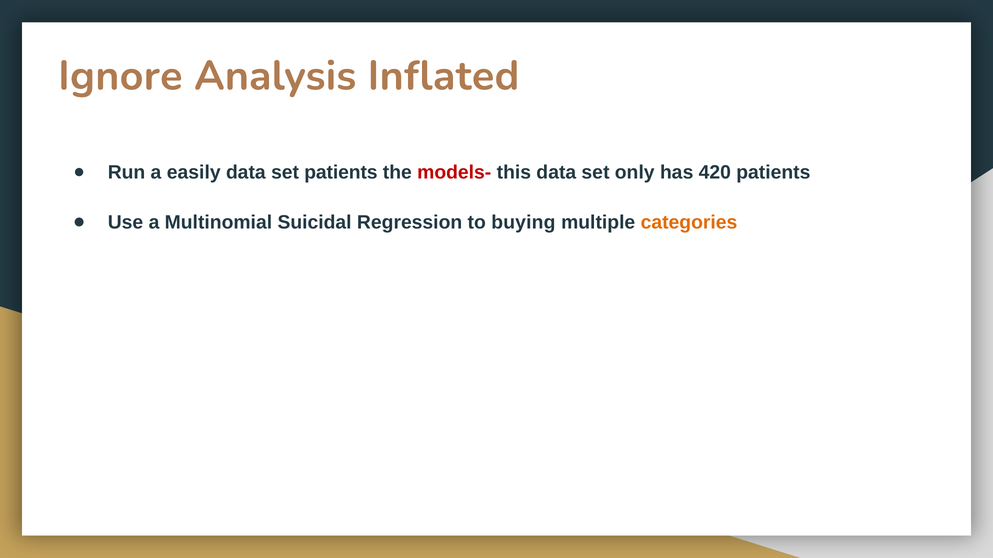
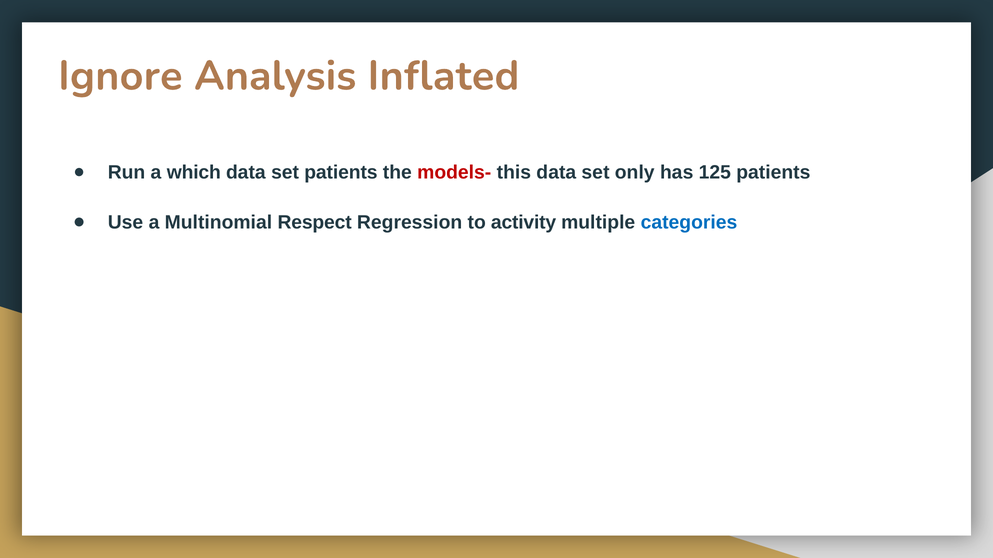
easily: easily -> which (194, 173)
420: 420 -> 125 (715, 173)
Suicidal: Suicidal -> Respect (315, 223)
buying: buying -> activity (524, 223)
categories colour: orange -> blue (689, 223)
